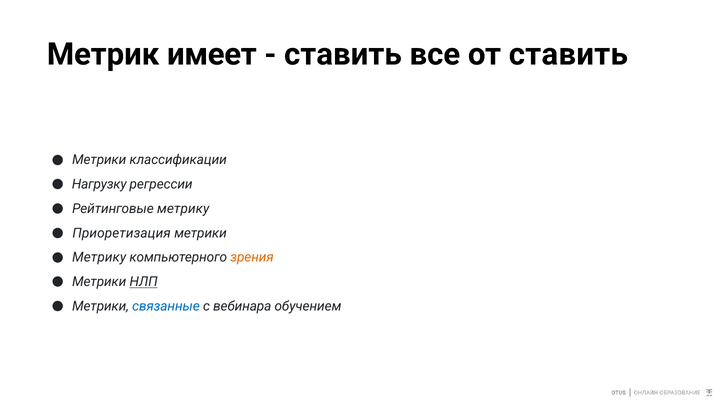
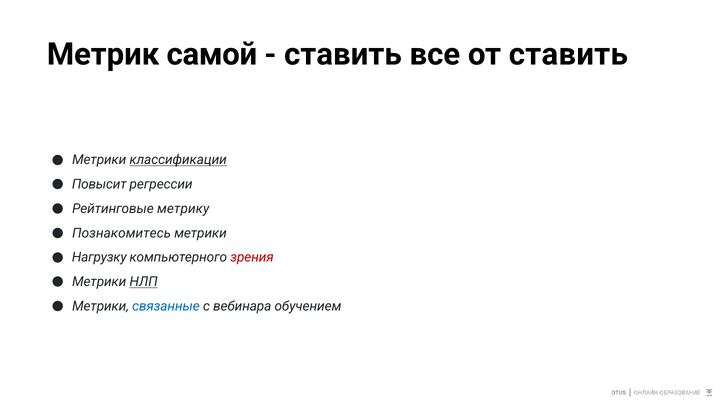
имеет: имеет -> самой (212, 54)
классификации underline: none -> present (178, 160)
Нагрузку: Нагрузку -> Повысит (99, 184)
Приоретизация: Приоретизация -> Познакомитесь (122, 233)
Метрику: Метрику -> Нагрузку (99, 258)
зрения colour: orange -> red (252, 258)
